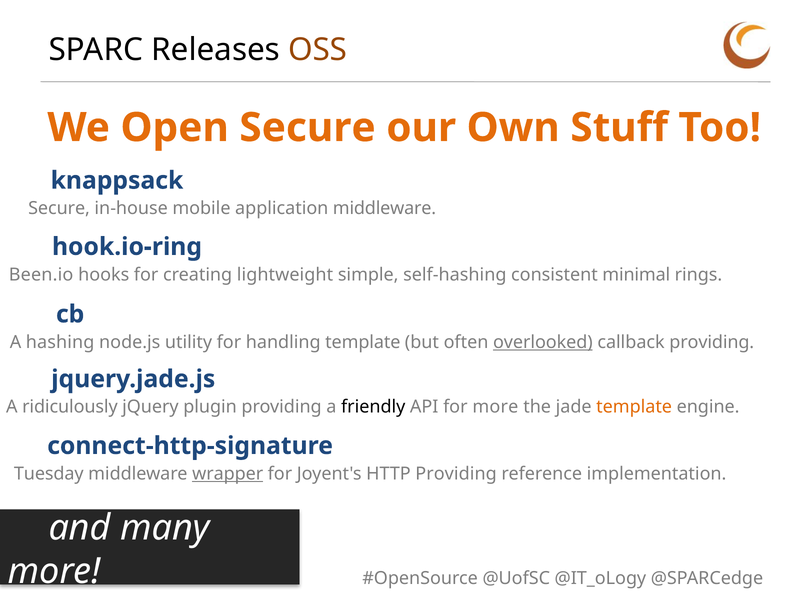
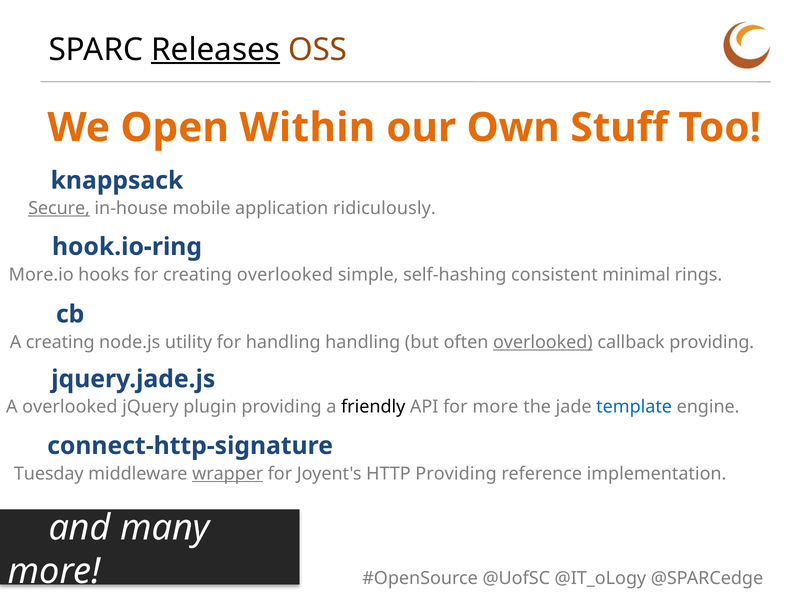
Releases underline: none -> present (216, 50)
Open Secure: Secure -> Within (307, 128)
Secure underline: none -> present (59, 208)
application middleware: middleware -> ridiculously (384, 208)
Been.io: Been.io -> More.io (41, 274)
creating lightweight: lightweight -> overlooked (285, 274)
A hashing: hashing -> creating (60, 342)
handling template: template -> handling (363, 342)
A ridiculously: ridiculously -> overlooked (70, 406)
template colour: orange -> blue (634, 406)
